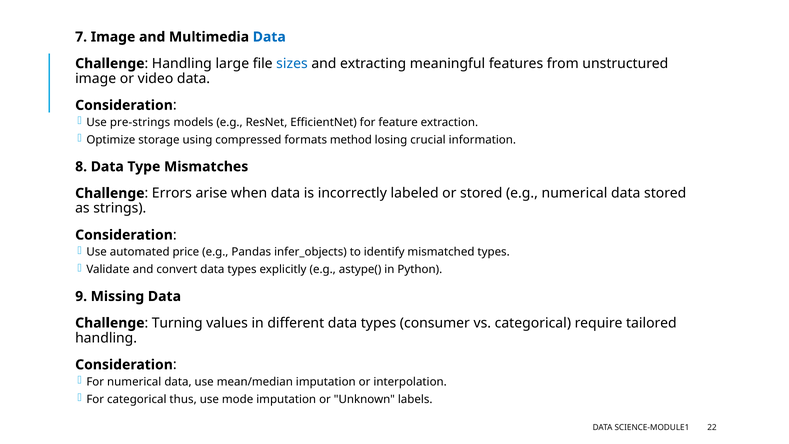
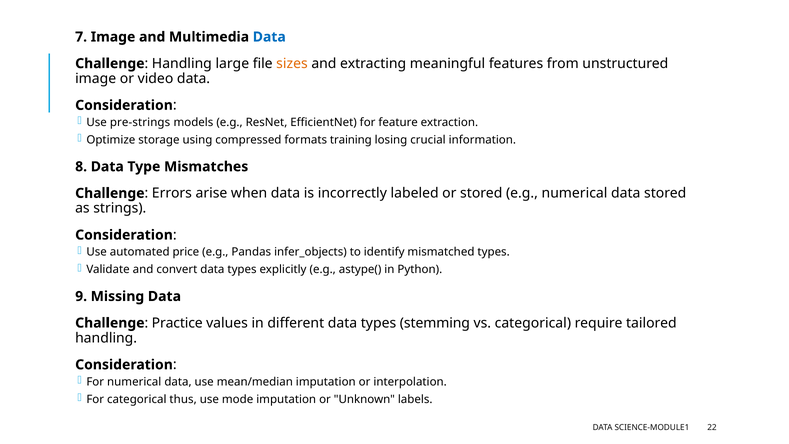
sizes colour: blue -> orange (292, 64)
method: method -> training (351, 140)
Turning: Turning -> Practice (177, 323)
consumer: consumer -> stemming (435, 323)
